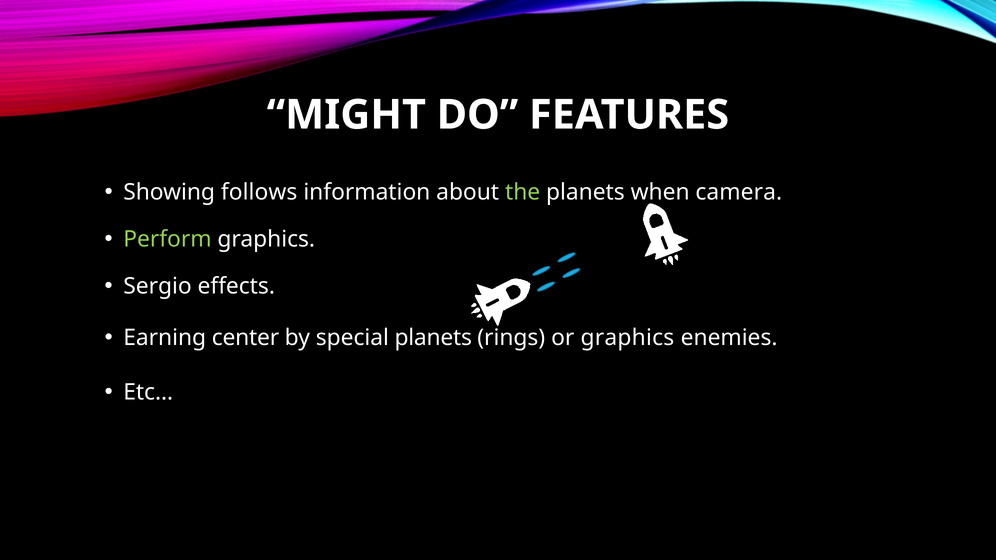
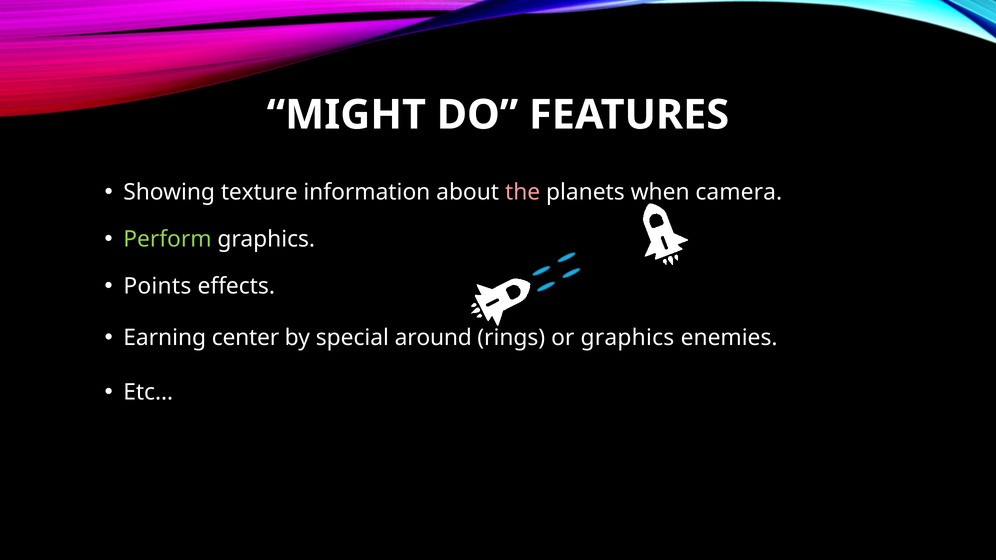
follows: follows -> texture (259, 192)
the colour: light green -> pink (523, 192)
Sergio: Sergio -> Points (157, 286)
special planets: planets -> around (433, 338)
